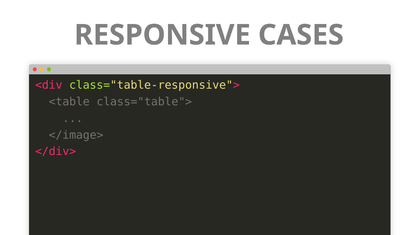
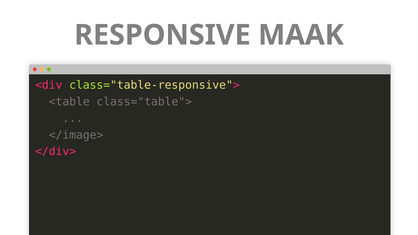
CASES: CASES -> MAAK (301, 35)
